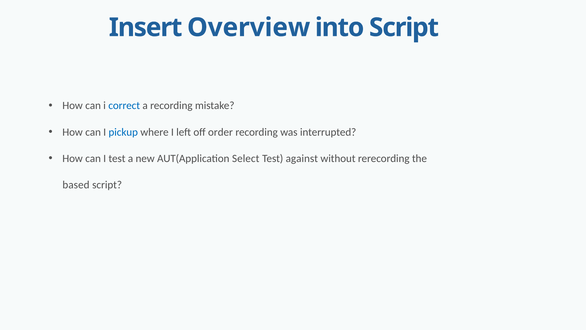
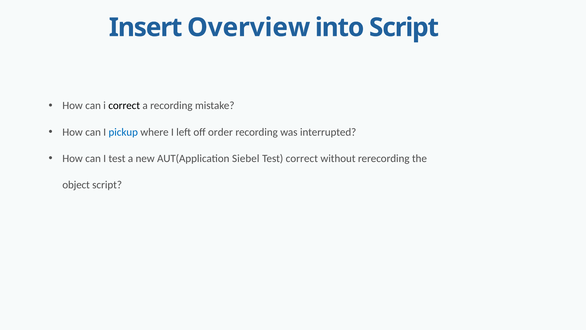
correct colour: blue -> black (124, 106)
Select: Select -> Siebel (246, 158)
Test against: against -> correct (302, 158)
based: based -> object (76, 185)
